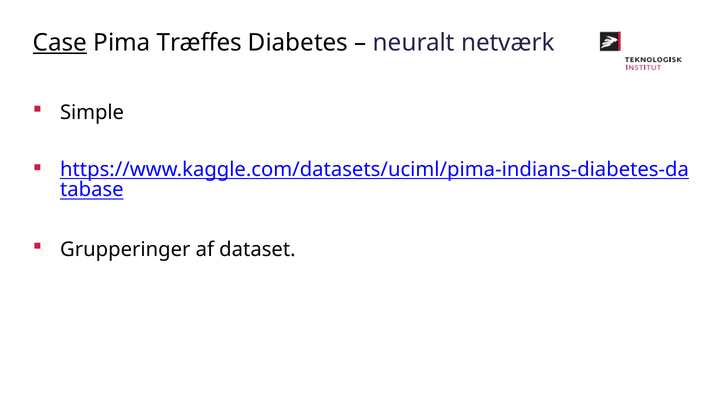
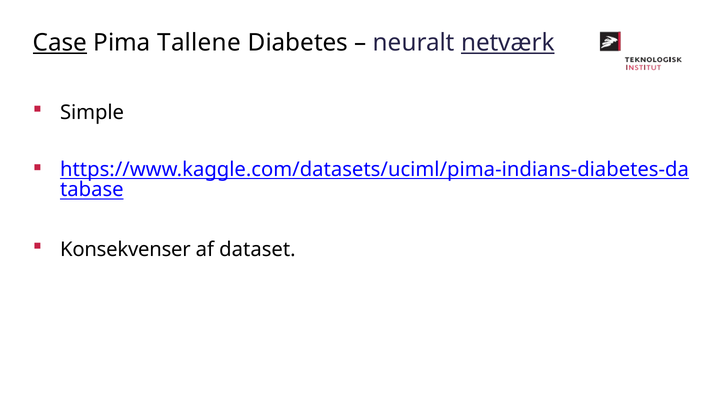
Træffes: Træffes -> Tallene (199, 43)
netværk underline: none -> present (508, 43)
Grupperinger: Grupperinger -> Konsekvenser (125, 249)
